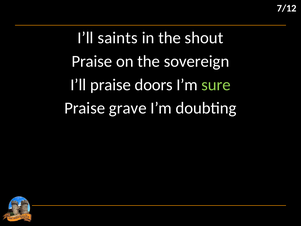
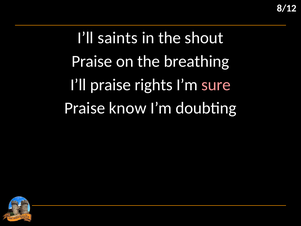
7/12: 7/12 -> 8/12 (287, 8)
sovereign: sovereign -> breathing (197, 61)
doors: doors -> rights (154, 85)
sure colour: light green -> pink (216, 85)
grave: grave -> know (128, 108)
